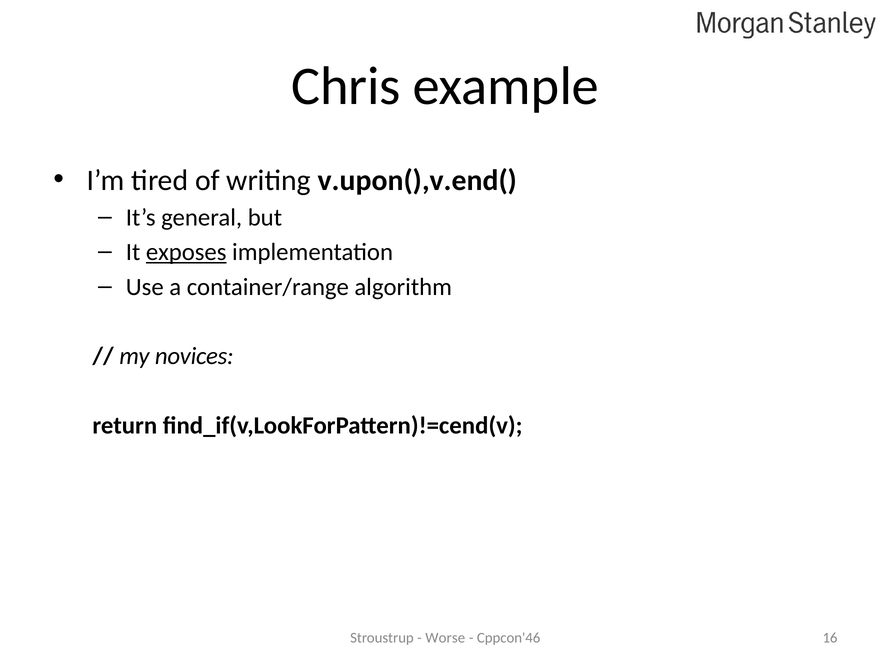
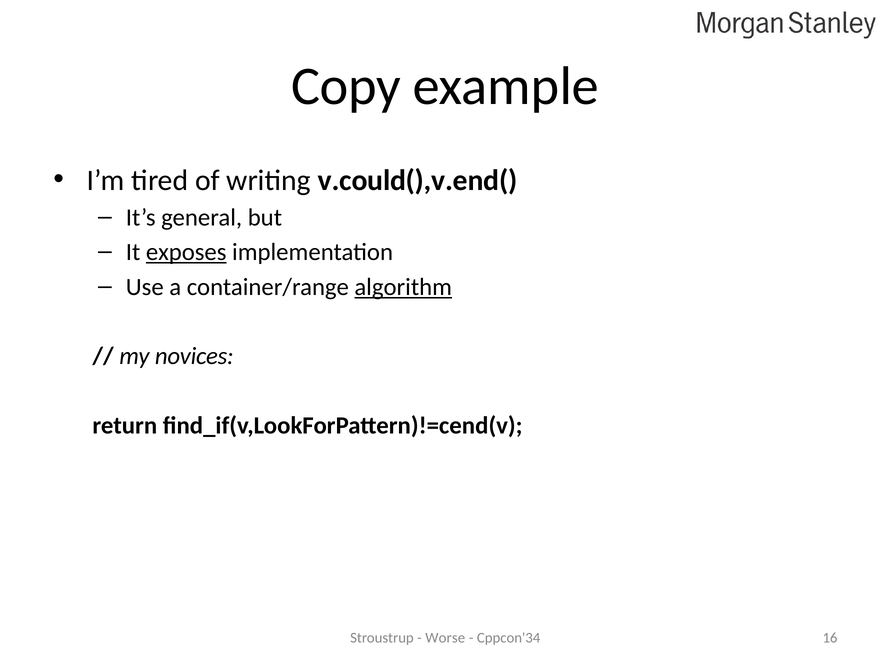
Chris: Chris -> Copy (346, 86)
v.upon(),v.end(: v.upon(),v.end( -> v.could(),v.end( (418, 180)
algorithm underline: none -> present (403, 287)
Cppcon'46: Cppcon'46 -> Cppcon'34 (509, 638)
